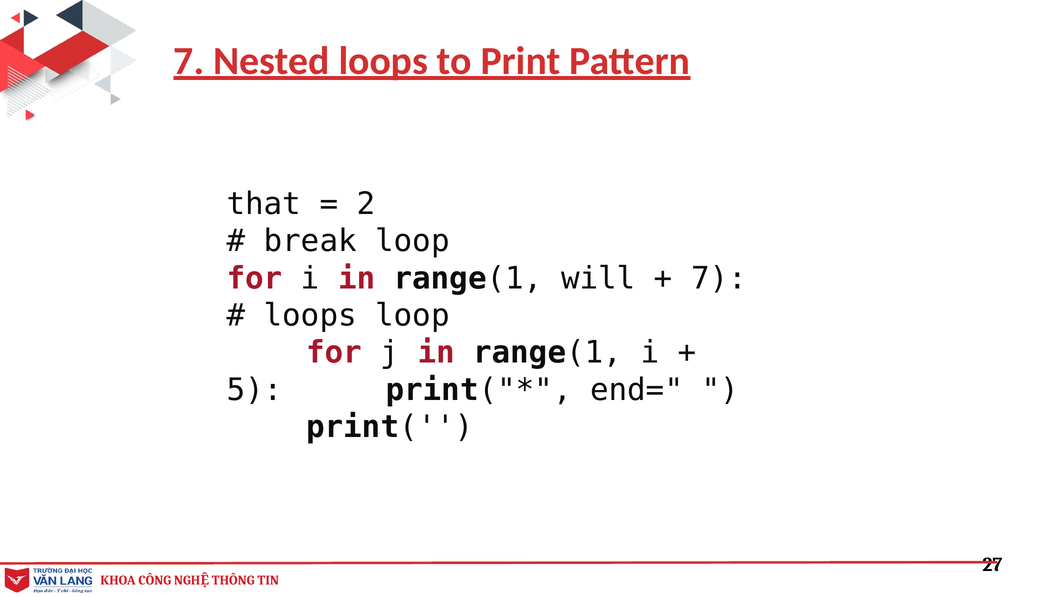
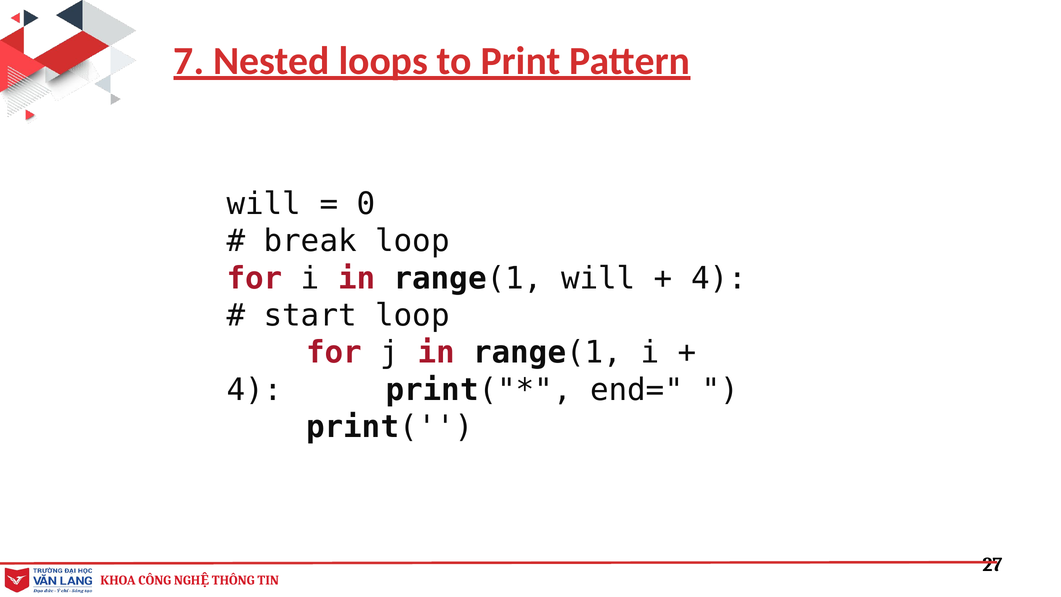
that: that -> will (264, 204)
2: 2 -> 0 (366, 204)
7: 7 -> 4 (719, 278)
loops: loops -> start (310, 316)
5: 5 -> 4 (255, 390)
